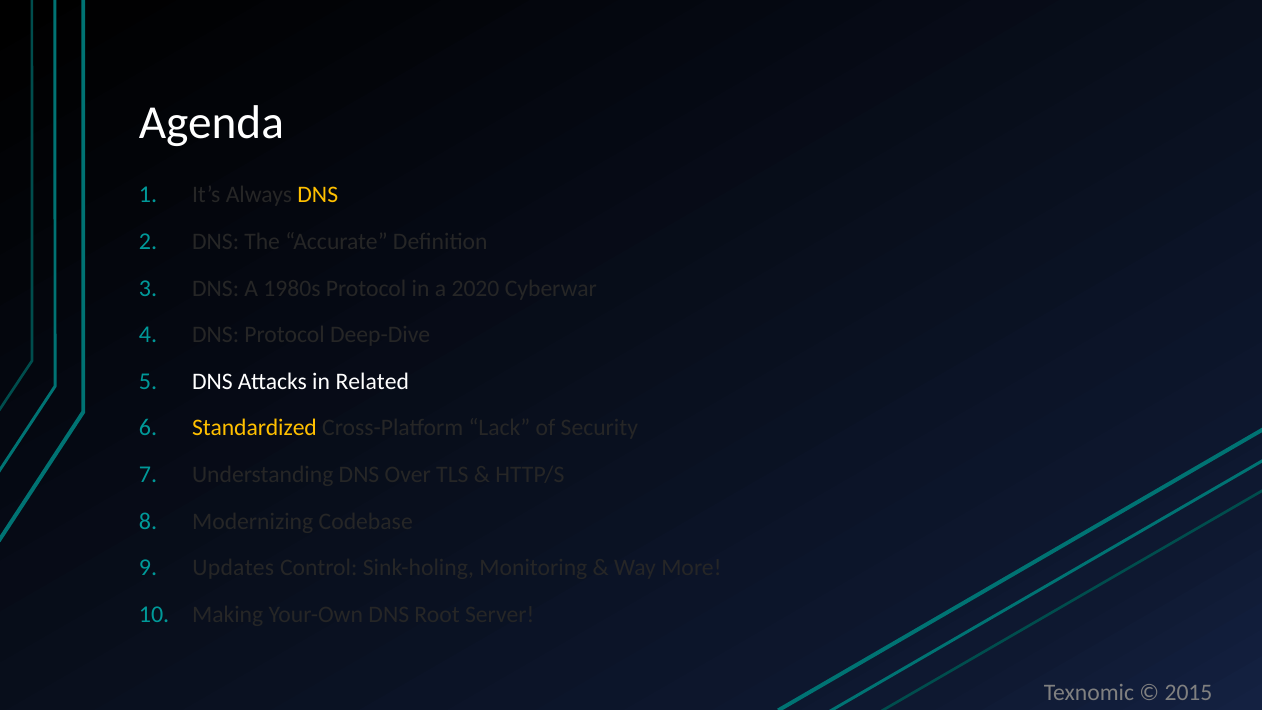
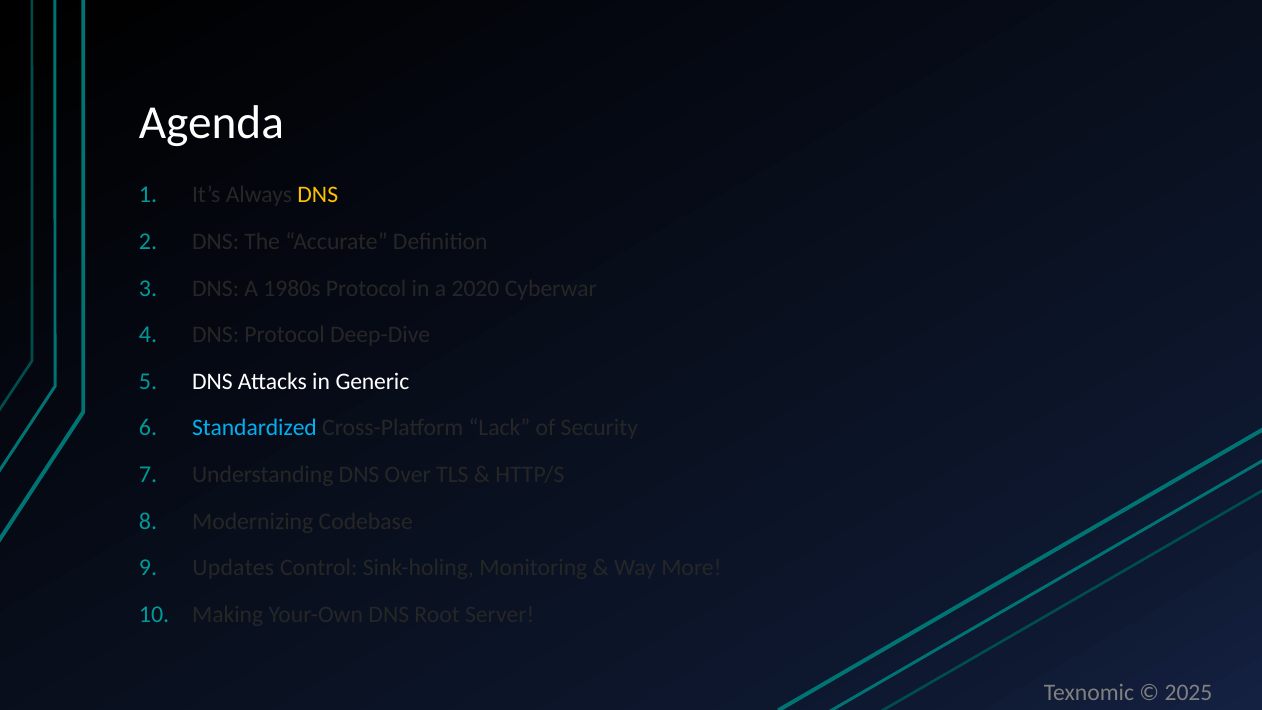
Related: Related -> Generic (372, 382)
Standardized colour: yellow -> light blue (254, 428)
2015: 2015 -> 2025 (1188, 692)
